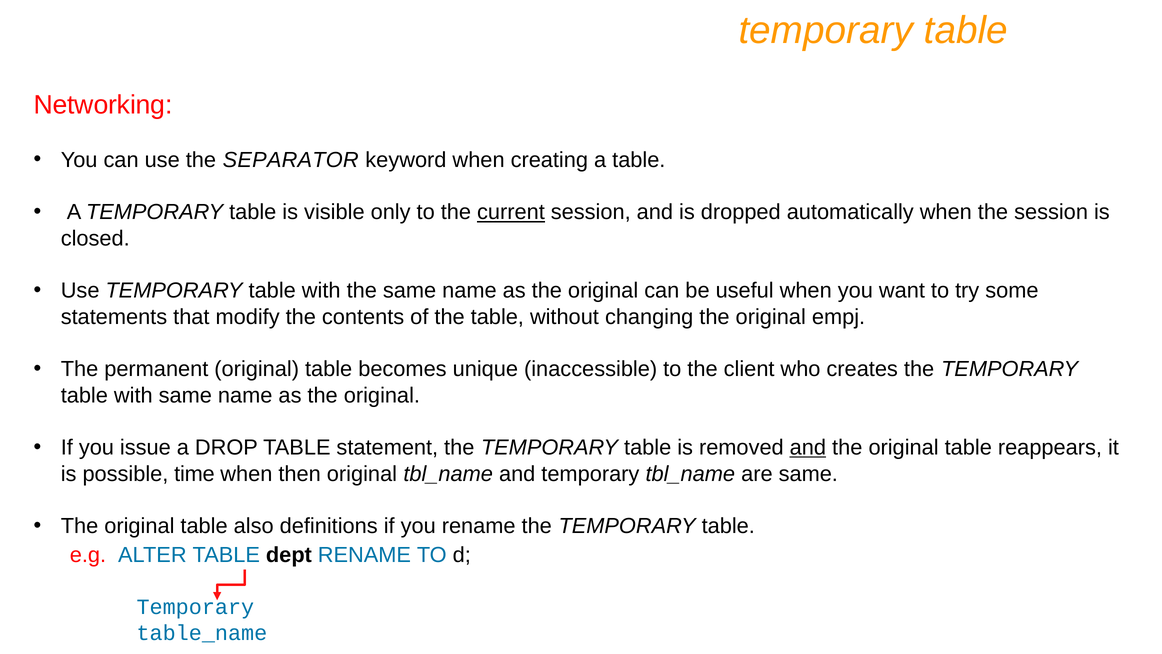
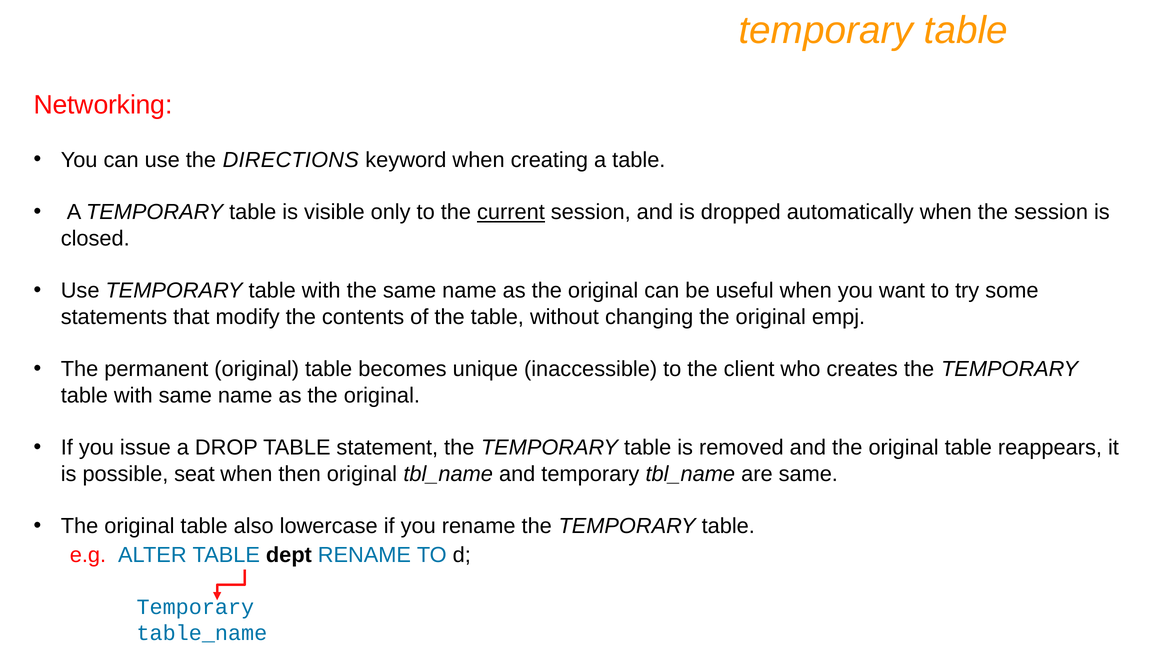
SEPARATOR: SEPARATOR -> DIRECTIONS (291, 160)
and underline: present -> none (808, 447)
time: time -> seat (194, 474)
definitions: definitions -> lowercase (329, 526)
